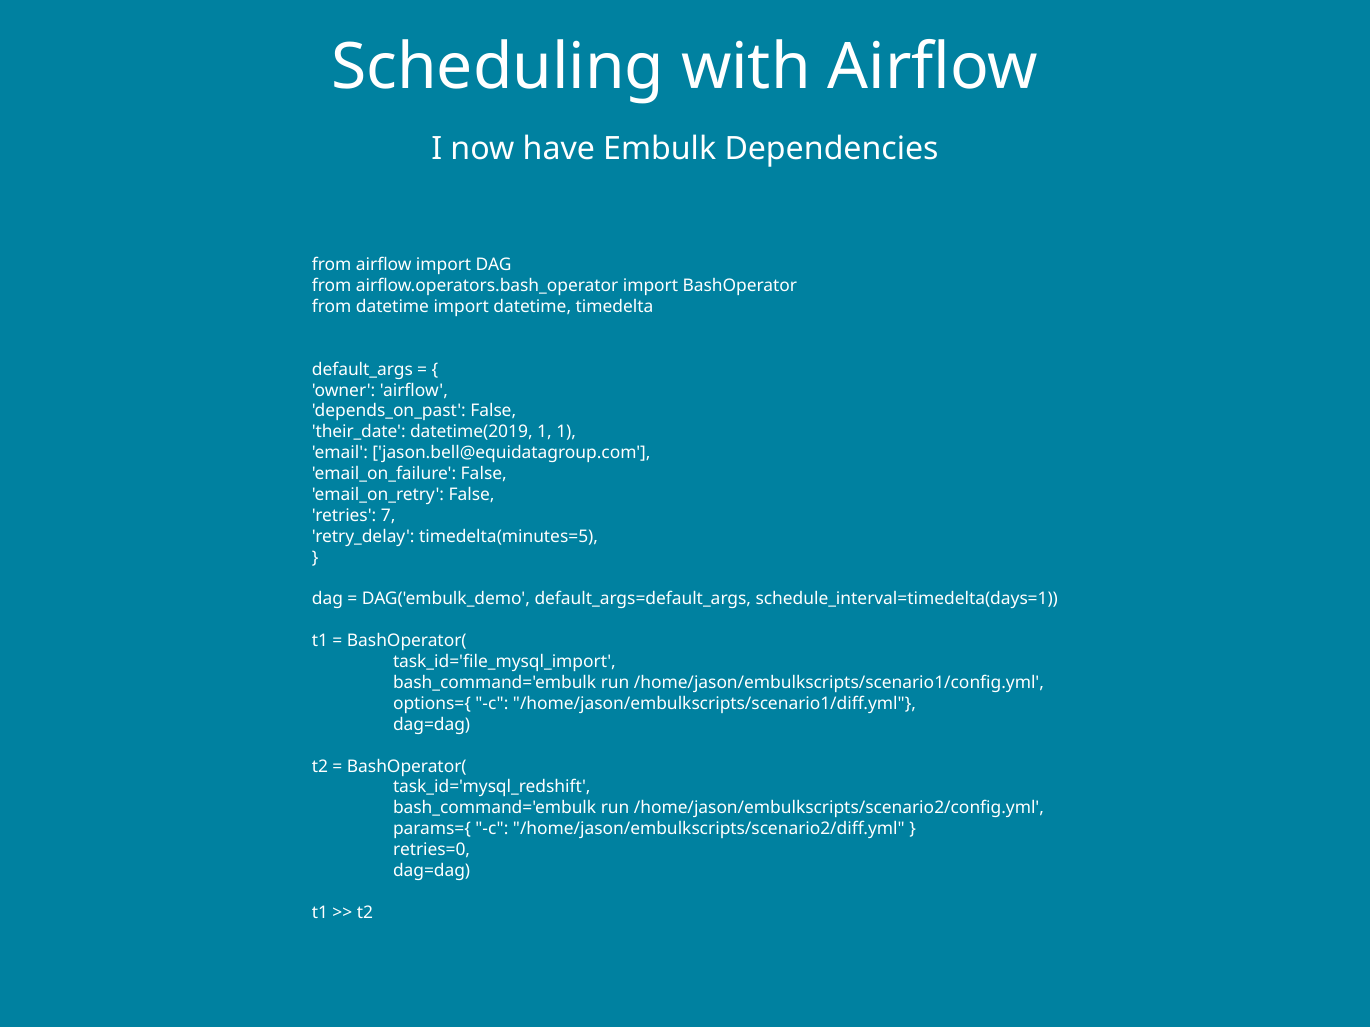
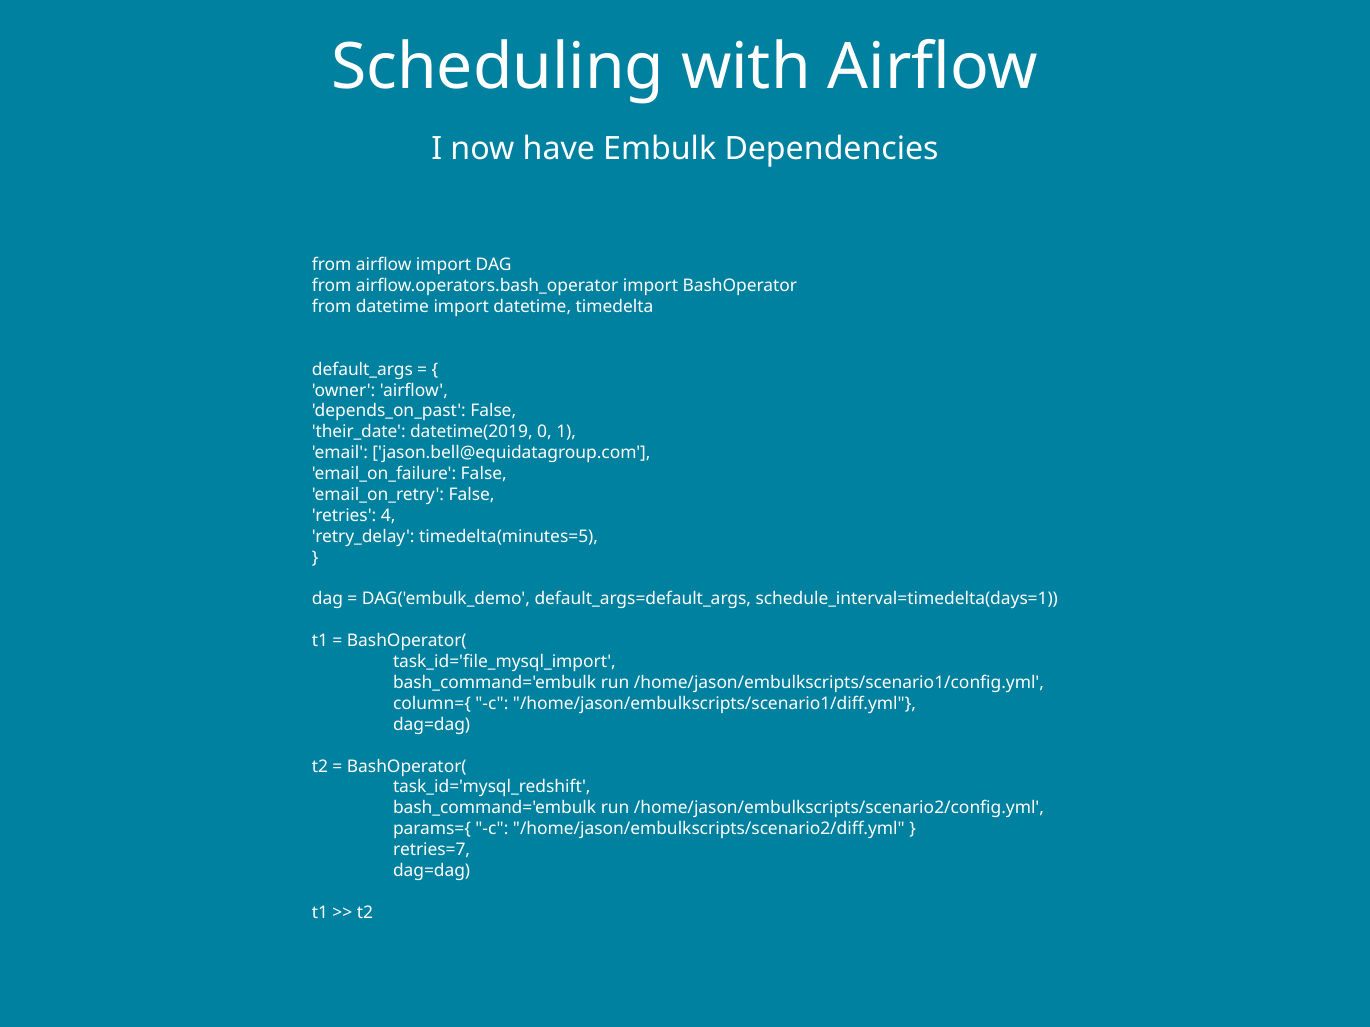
datetime(2019 1: 1 -> 0 (545, 432)
7: 7 -> 4 (388, 516)
options={: options={ -> column={ (432, 704)
retries=0: retries=0 -> retries=7 (432, 850)
